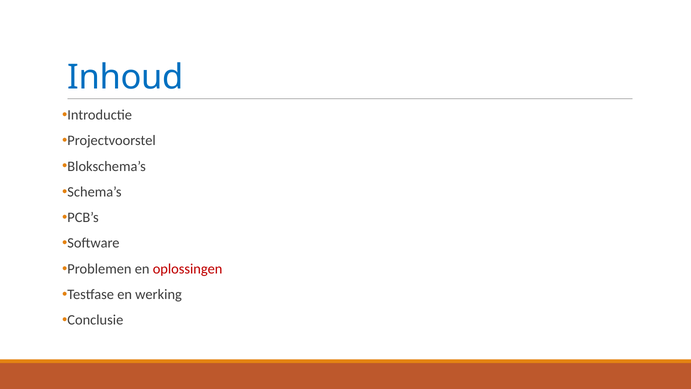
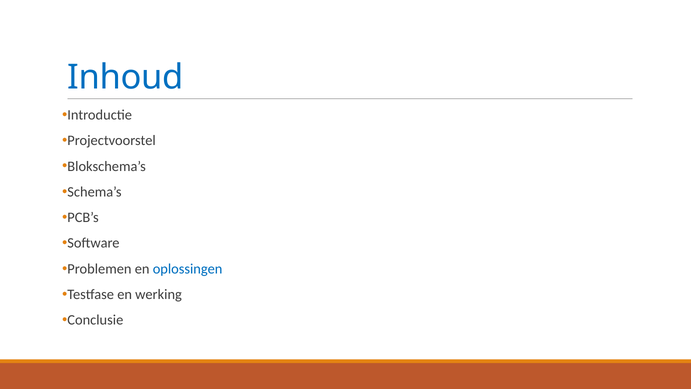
oplossingen colour: red -> blue (188, 269)
